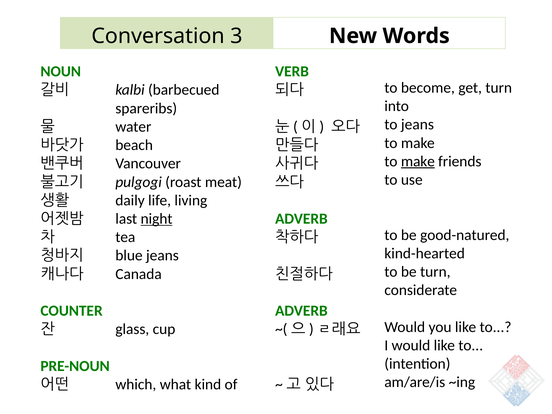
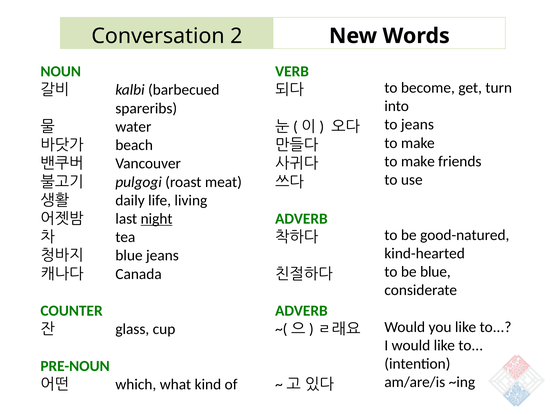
3: 3 -> 2 (236, 36)
make underline: present -> none (418, 161)
be turn: turn -> blue (435, 272)
